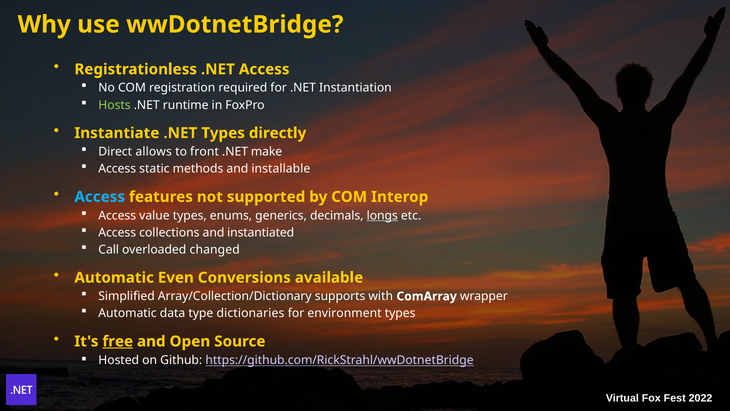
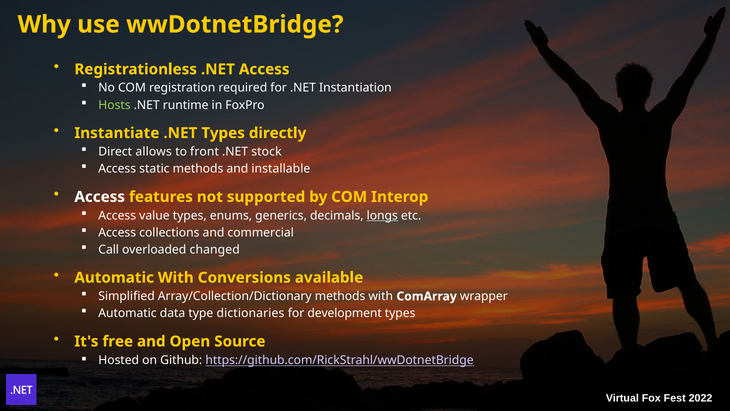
make: make -> stock (266, 152)
Access colour: light blue -> white (100, 197)
instantiated: instantiated -> commercial (261, 232)
Automatic Even: Even -> With (176, 277)
Array/Collection/Dictionary supports: supports -> methods (340, 296)
environment: environment -> development (345, 313)
free underline: present -> none (118, 341)
